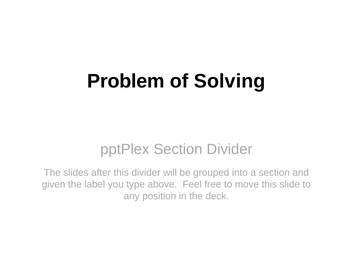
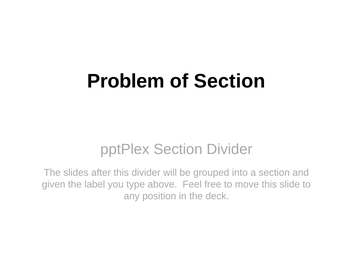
of Solving: Solving -> Section (230, 81)
